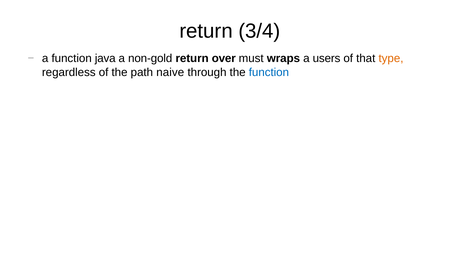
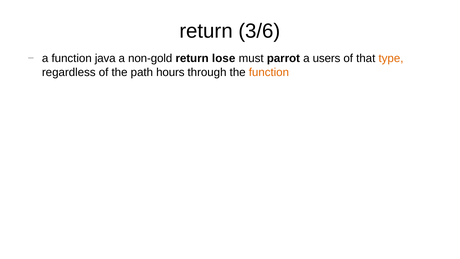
3/4: 3/4 -> 3/6 (259, 31)
over: over -> lose (224, 58)
wraps: wraps -> parrot (283, 58)
naive: naive -> hours (170, 72)
function colour: blue -> orange (269, 72)
